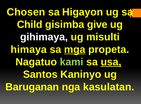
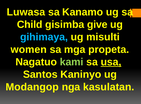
Chosen: Chosen -> Luwasa (26, 12)
Higayon: Higayon -> Kanamo (83, 12)
gihimaya colour: white -> light blue (44, 37)
himaya: himaya -> women (29, 49)
mga underline: present -> none (75, 49)
Baruganan: Baruganan -> Modangop (32, 87)
